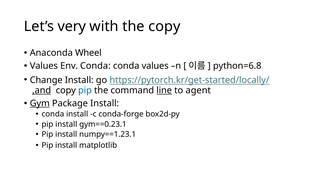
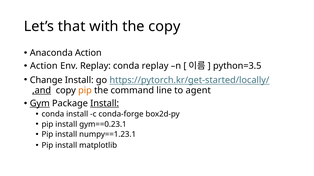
very: very -> that (72, 26)
Anaconda Wheel: Wheel -> Action (88, 53)
Values: Values -> Action (44, 66)
Env Conda: Conda -> Replay (95, 66)
conda values: values -> replay (155, 66)
python=6.8: python=6.8 -> python=3.5 (237, 66)
pip colour: blue -> orange (85, 91)
line underline: present -> none (164, 91)
Install underline: none -> present (105, 104)
